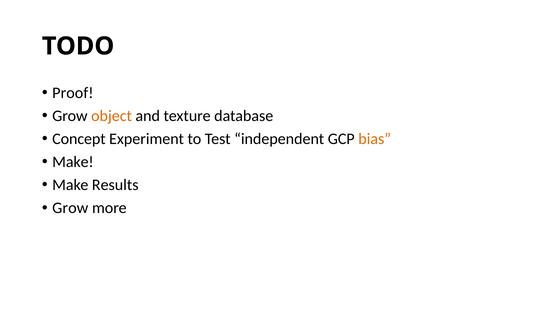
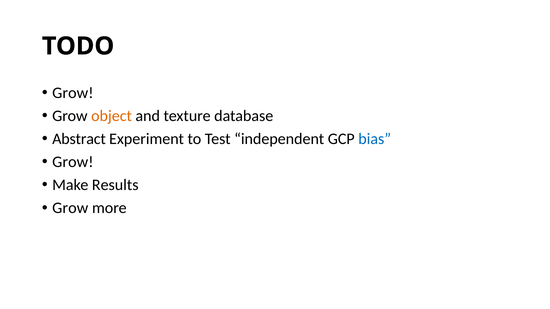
Proof: Proof -> Grow (73, 93)
Concept: Concept -> Abstract (79, 139)
bias colour: orange -> blue (375, 139)
Make: Make -> Grow (73, 162)
